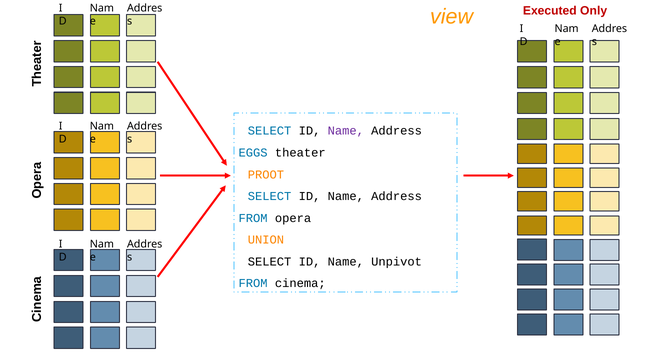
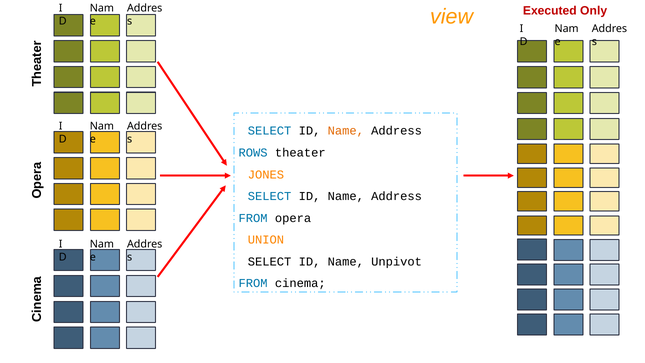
Name colour: purple -> orange (346, 131)
EGGS: EGGS -> ROWS (253, 153)
PROOT: PROOT -> JONES (266, 174)
